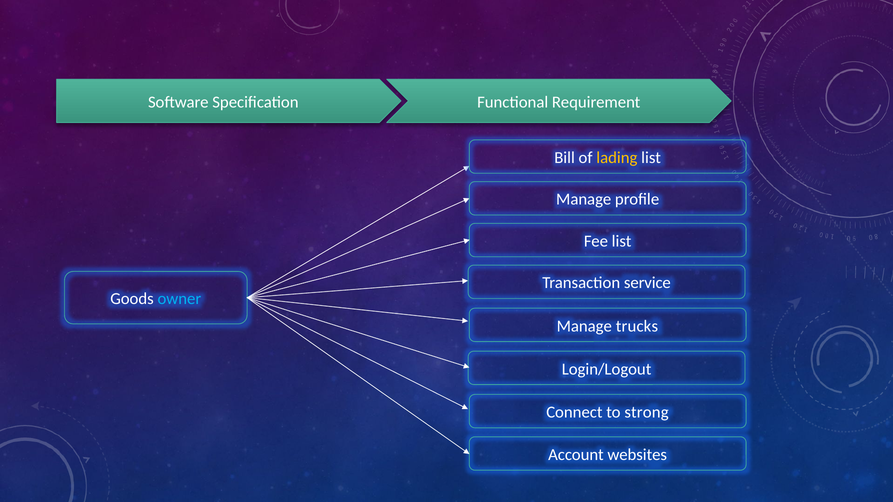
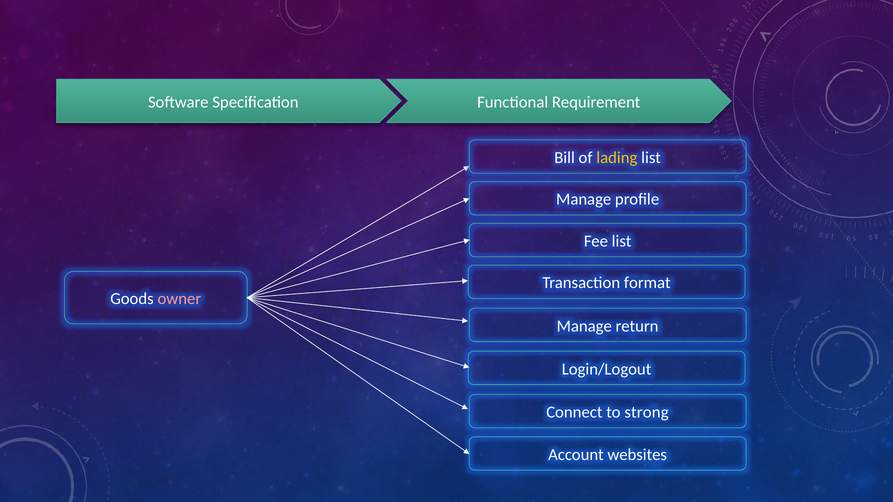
service: service -> format (647, 283)
owner colour: light blue -> pink (179, 299)
trucks: trucks -> return (637, 326)
